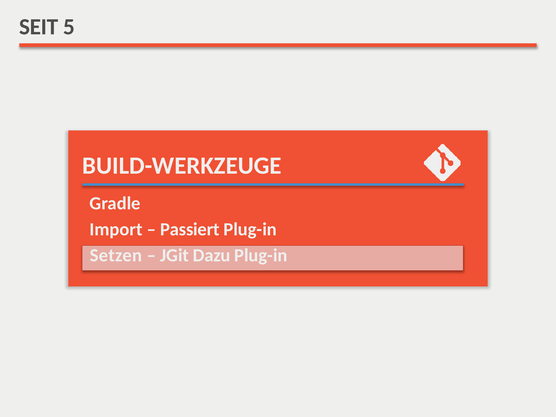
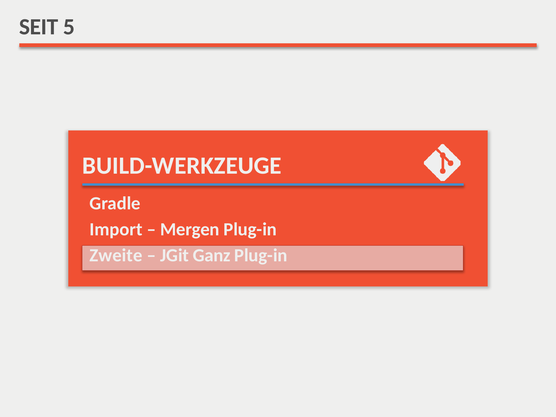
Passiert: Passiert -> Mergen (190, 229)
Setzen: Setzen -> Zweite (116, 255)
Dazu: Dazu -> Ganz (212, 255)
